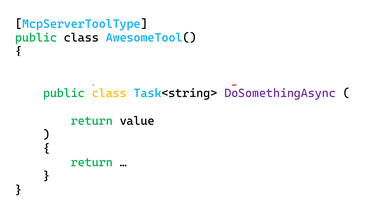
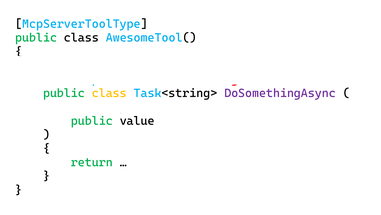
return: return -> public (92, 120)
